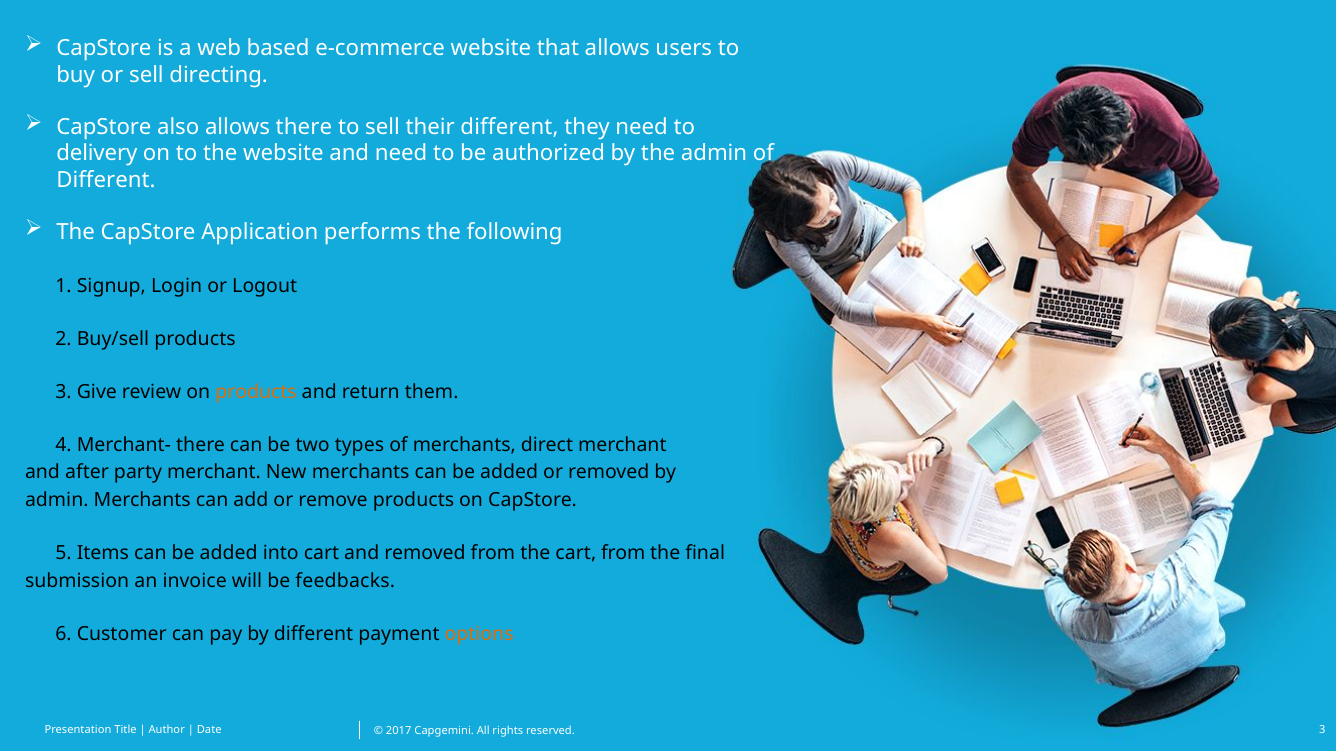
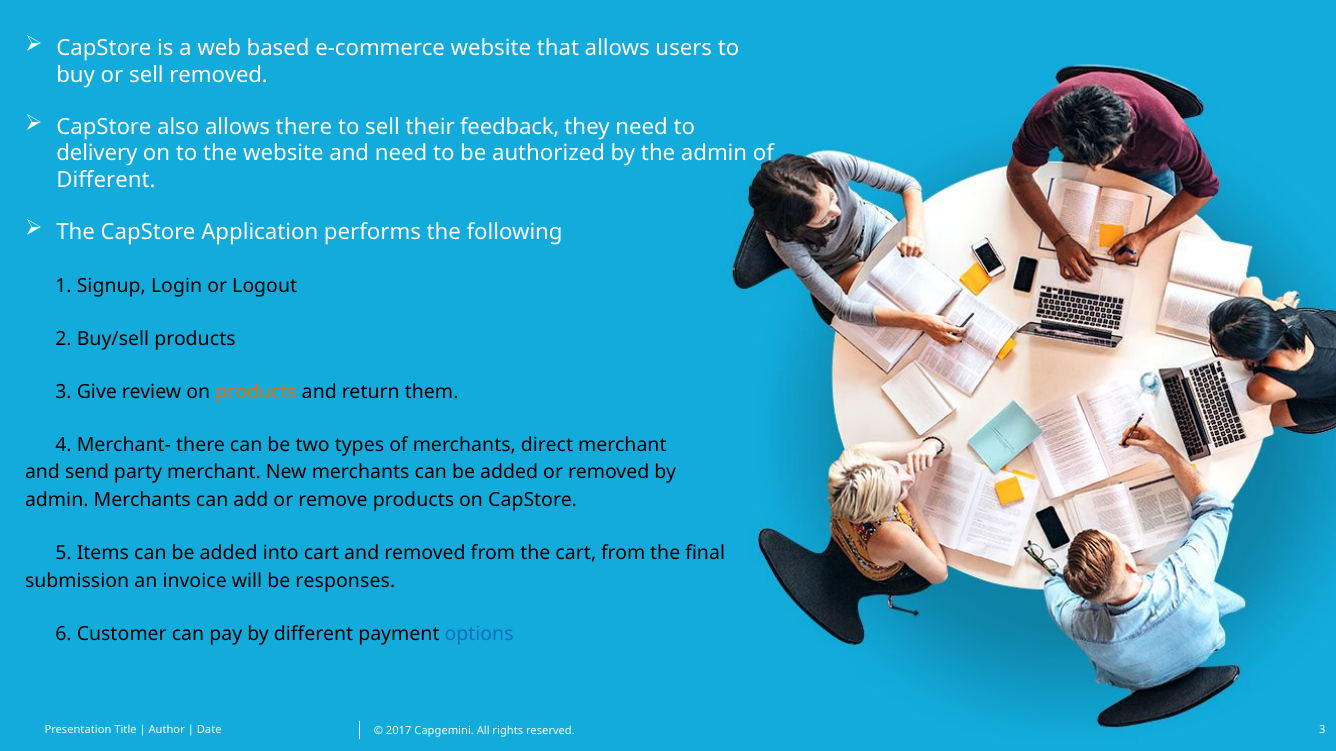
sell directing: directing -> removed (219, 75)
their different: different -> feedback (510, 127)
after: after -> send (87, 473)
feedbacks: feedbacks -> responses (345, 581)
options colour: orange -> blue (479, 634)
